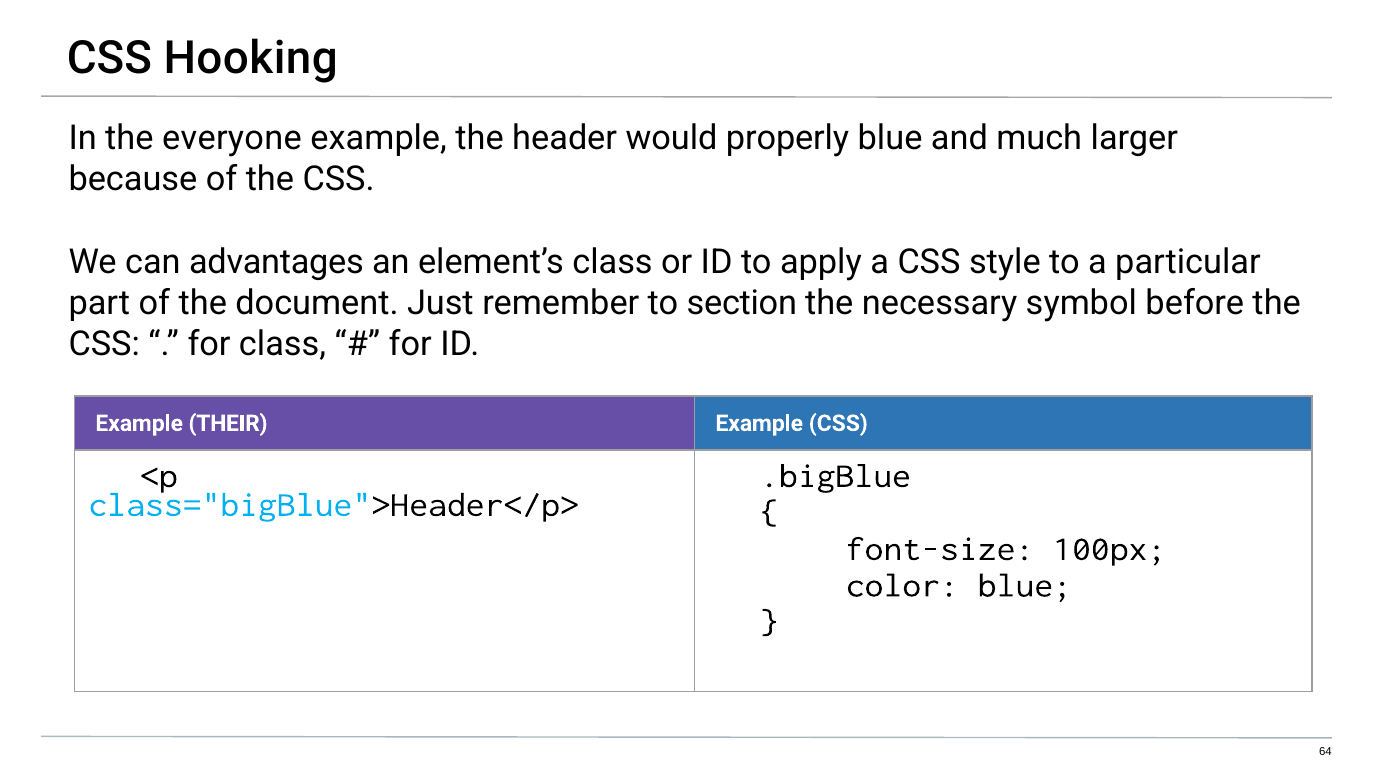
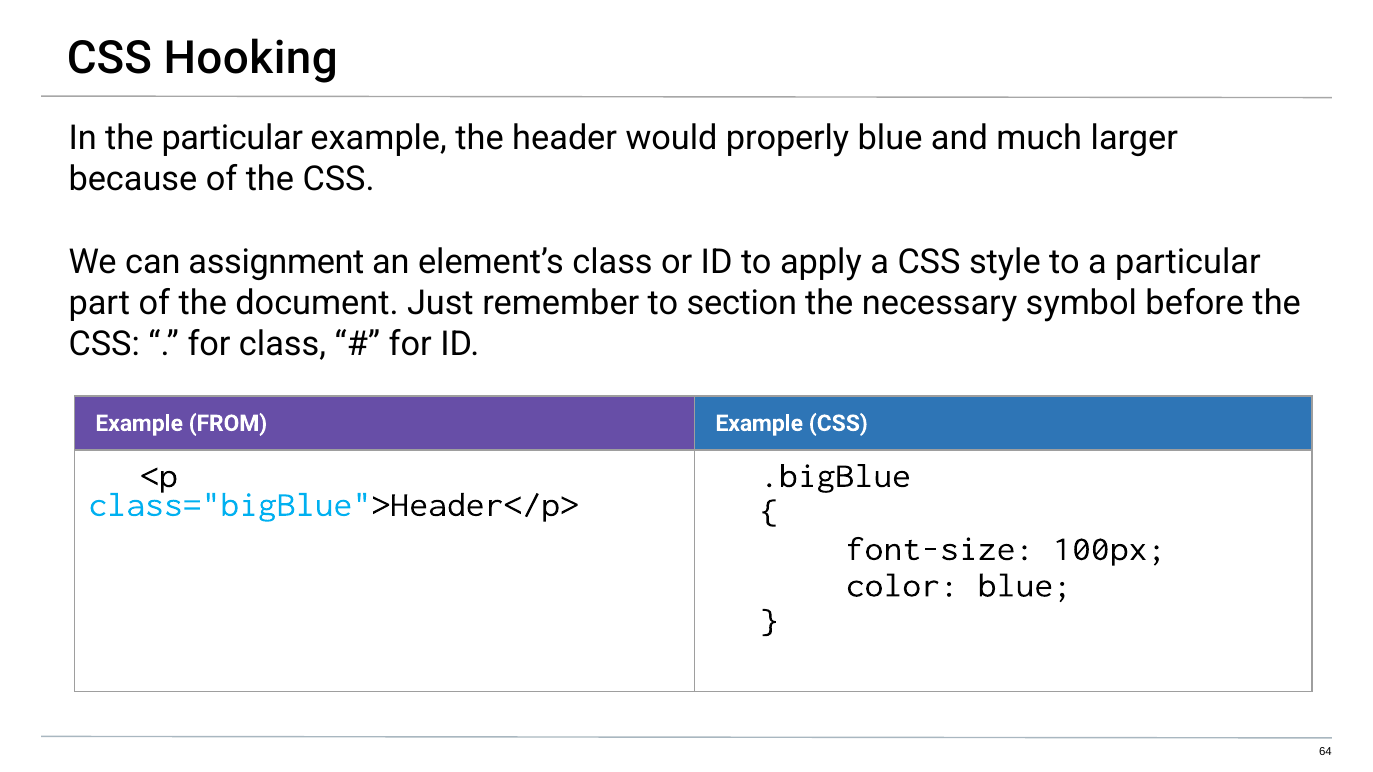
the everyone: everyone -> particular (232, 138)
advantages: advantages -> assignment (276, 262)
THEIR: THEIR -> FROM (228, 424)
